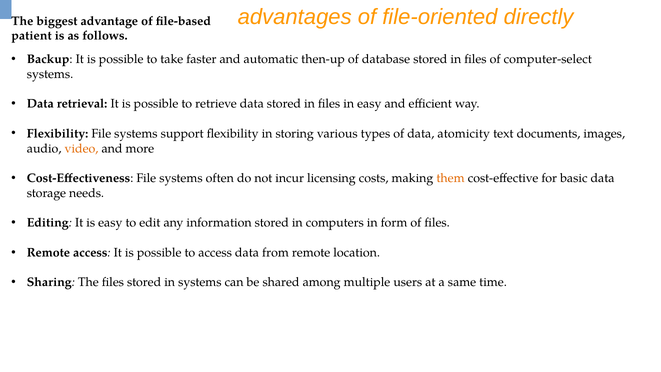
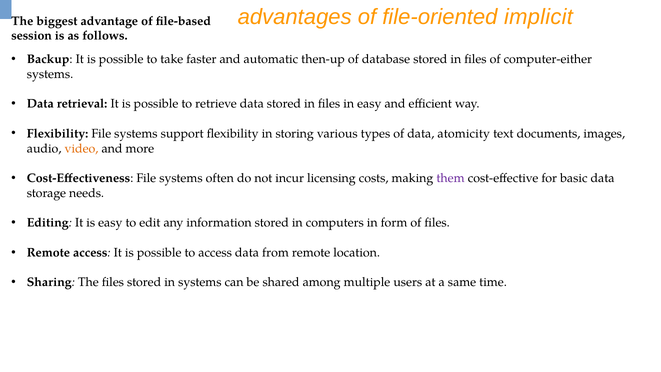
directly: directly -> implicit (538, 17)
patient: patient -> session (32, 36)
computer-select: computer-select -> computer-either (548, 59)
them colour: orange -> purple (451, 178)
